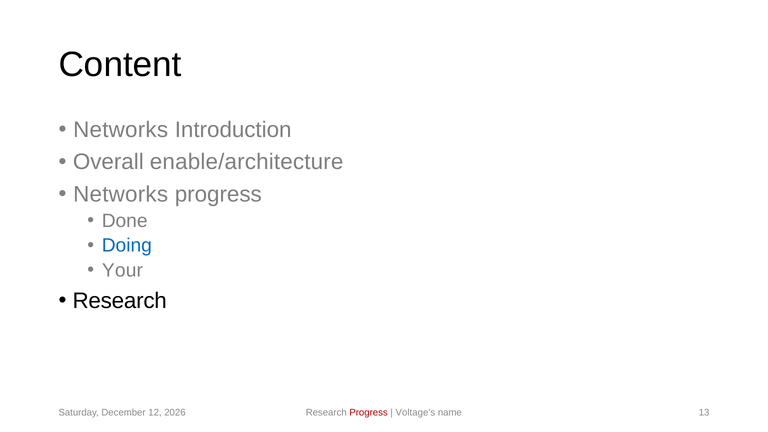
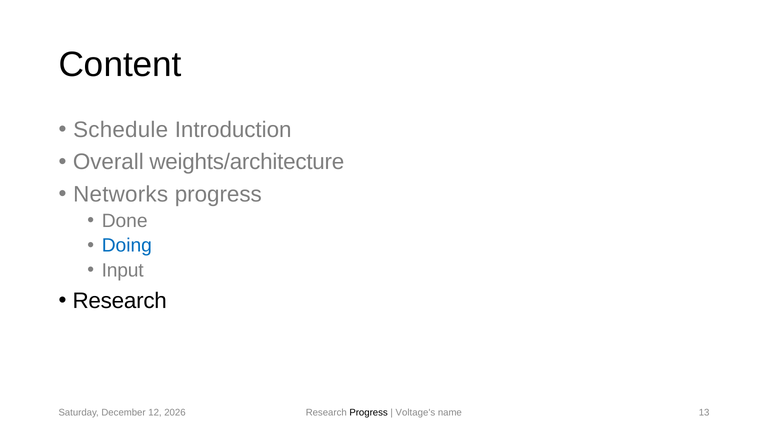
Networks: Networks -> Schedule (121, 130)
enable/architecture: enable/architecture -> weights/architecture (247, 162)
Your: Your -> Input (123, 270)
Progress colour: red -> black (369, 413)
